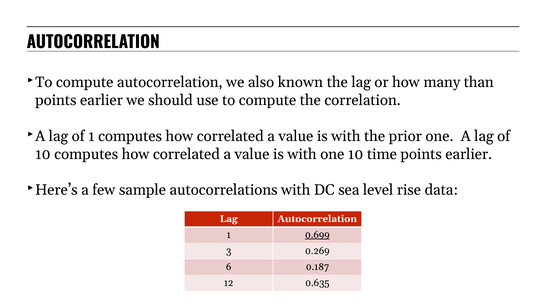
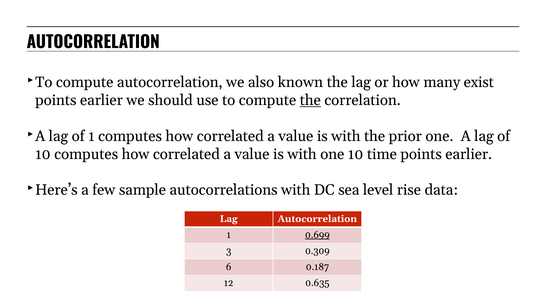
than: than -> exist (479, 82)
the underline: none -> present (310, 100)
0.269: 0.269 -> 0.309 (317, 251)
